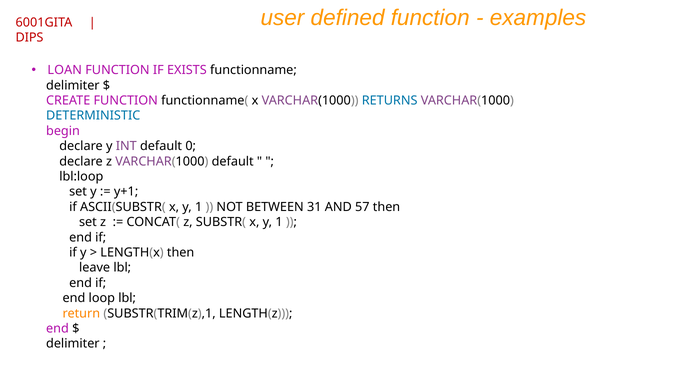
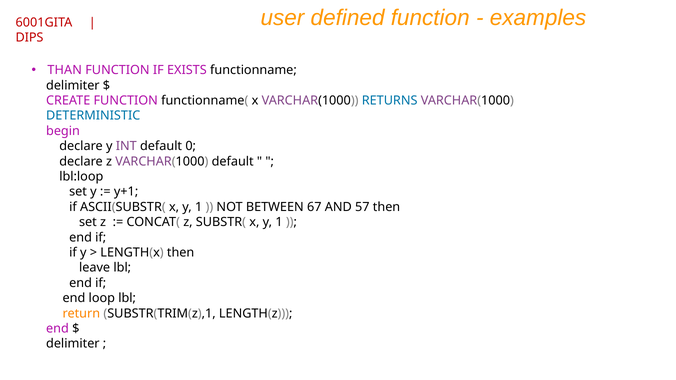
LOAN: LOAN -> THAN (65, 70)
31: 31 -> 67 (314, 207)
